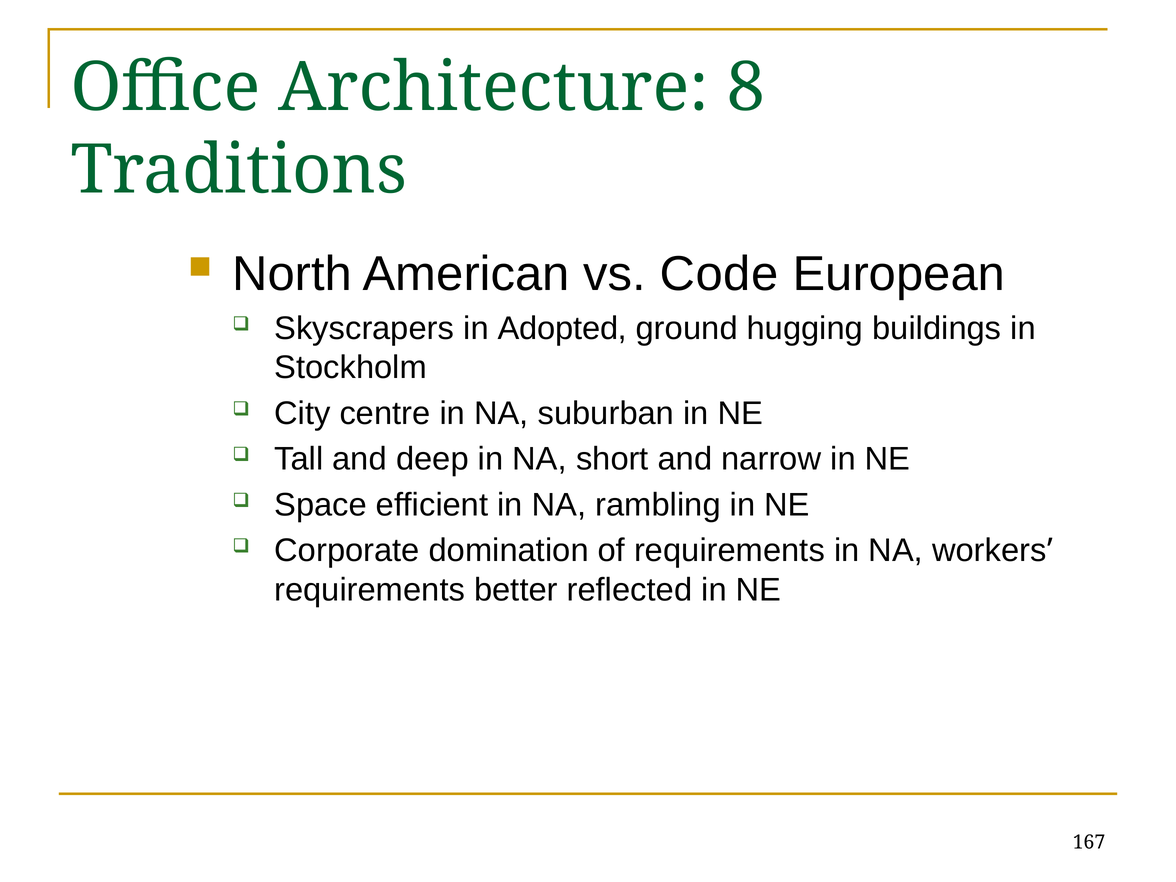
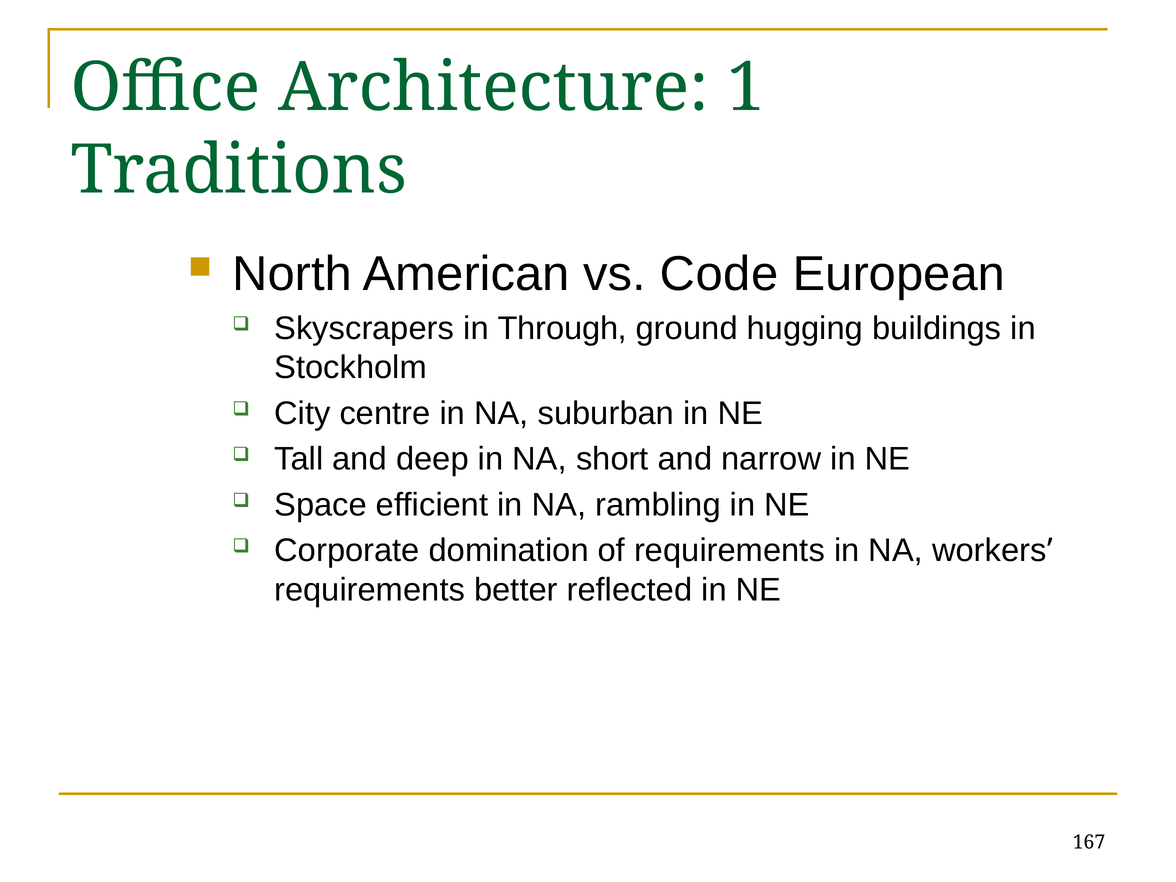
8: 8 -> 1 (746, 88)
Adopted: Adopted -> Through (562, 328)
